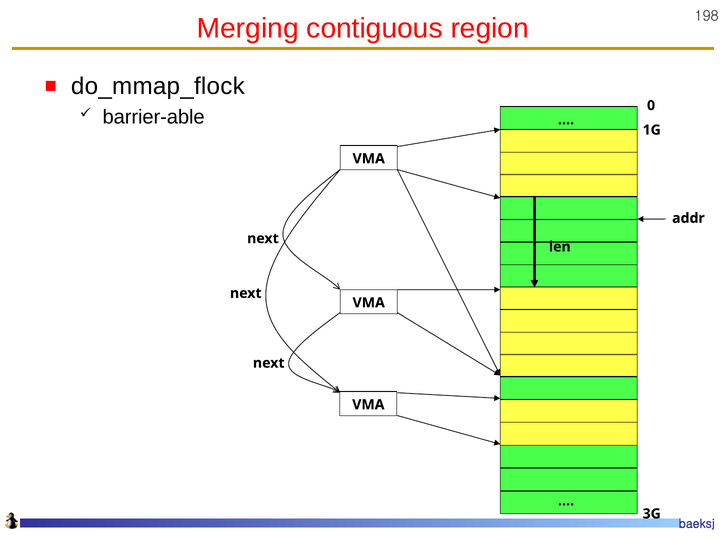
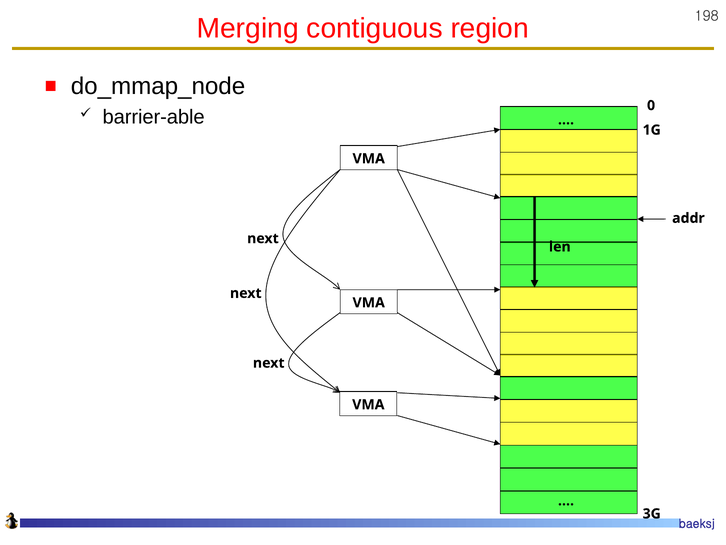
do_mmap_flock: do_mmap_flock -> do_mmap_node (158, 86)
